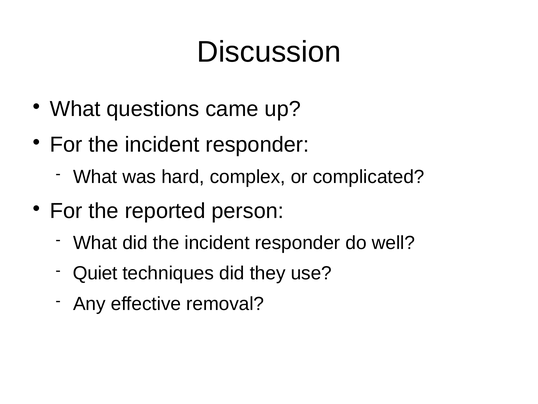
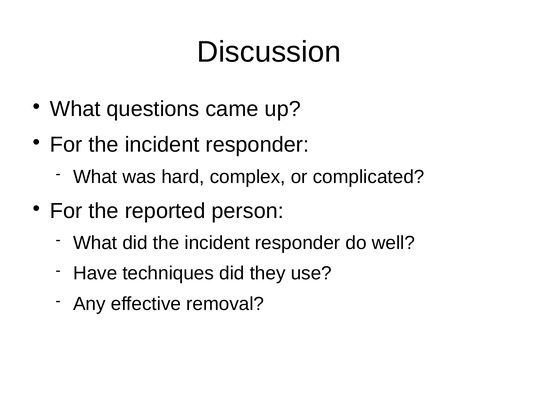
Quiet: Quiet -> Have (95, 273)
